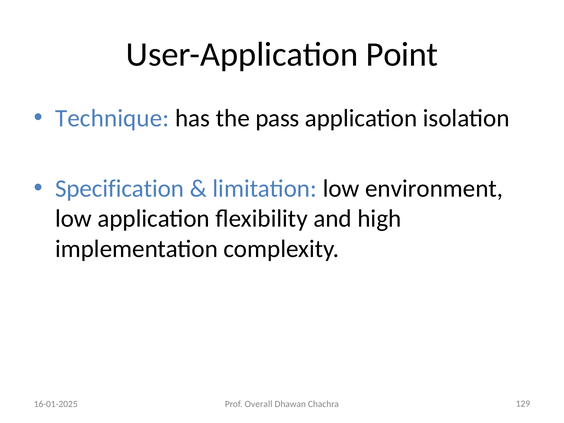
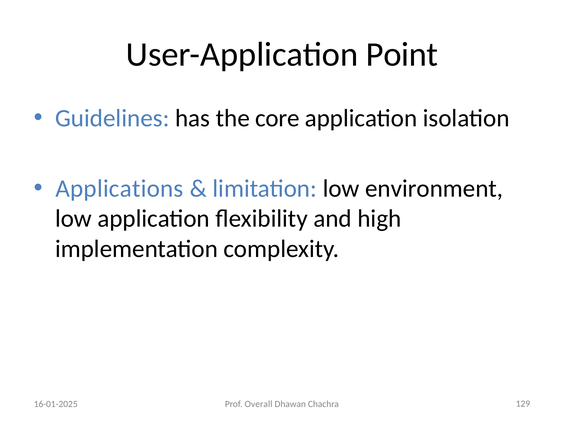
Technique: Technique -> Guidelines (112, 118)
pass: pass -> core (277, 118)
Specification: Specification -> Applications (119, 189)
